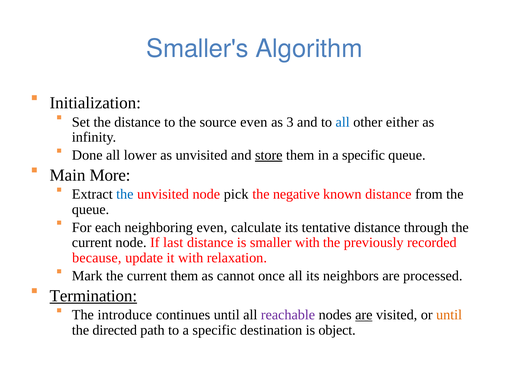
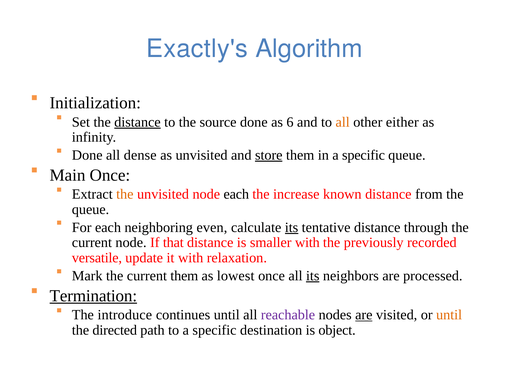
Smaller's: Smaller's -> Exactly's (197, 49)
distance underline: none -> present (137, 122)
source even: even -> done (254, 122)
3: 3 -> 6 (290, 122)
all colour: blue -> orange (343, 122)
lower: lower -> dense (140, 155)
Main More: More -> Once (110, 175)
the colour: blue -> orange (125, 194)
node pick: pick -> each (236, 194)
negative: negative -> increase (296, 194)
its underline: none -> present (292, 227)
last: last -> that (173, 242)
because: because -> versatile (97, 258)
cannot: cannot -> lowest (236, 276)
its underline: none -> present (313, 276)
